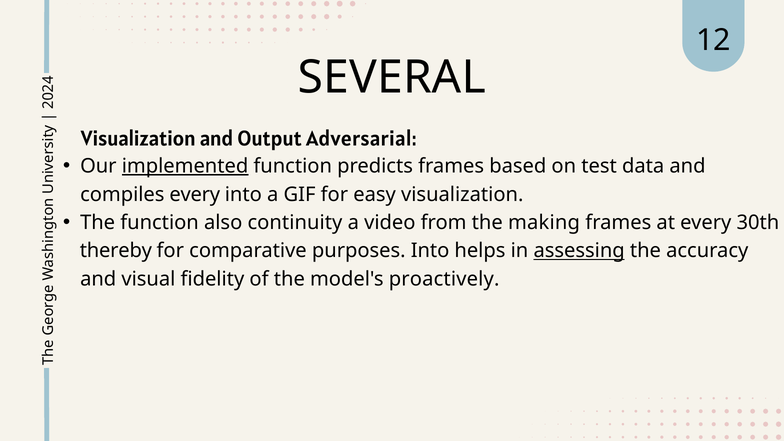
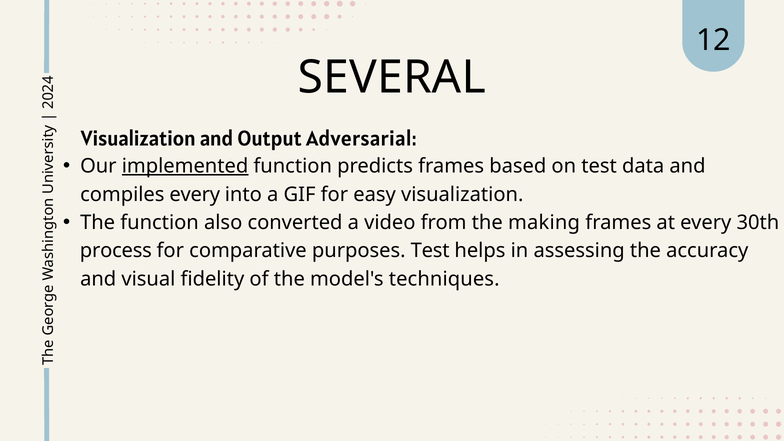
continuity: continuity -> converted (295, 223)
thereby: thereby -> process (116, 251)
purposes Into: Into -> Test (430, 251)
assessing underline: present -> none (579, 251)
proactively: proactively -> techniques (444, 279)
